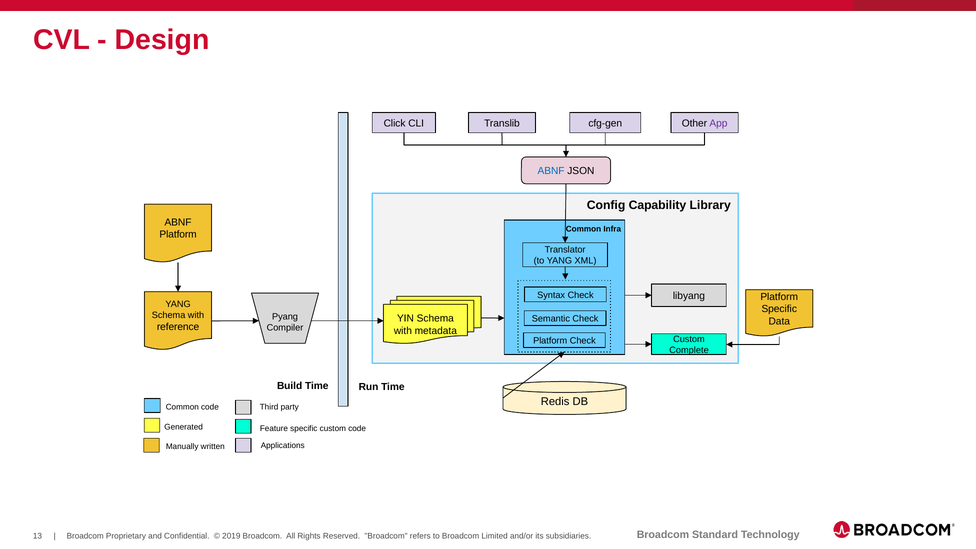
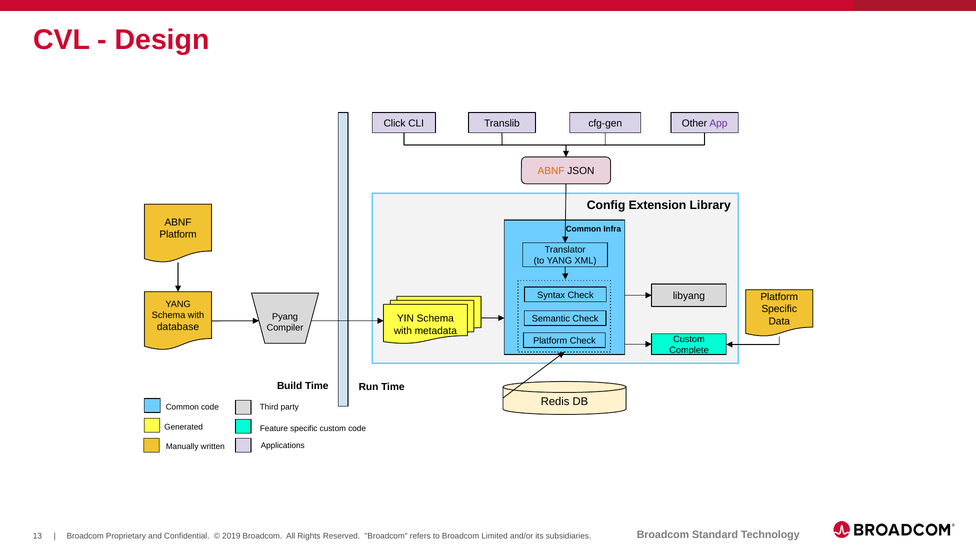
ABNF colour: blue -> orange (551, 171)
Capability: Capability -> Extension (657, 205)
reference: reference -> database (178, 327)
